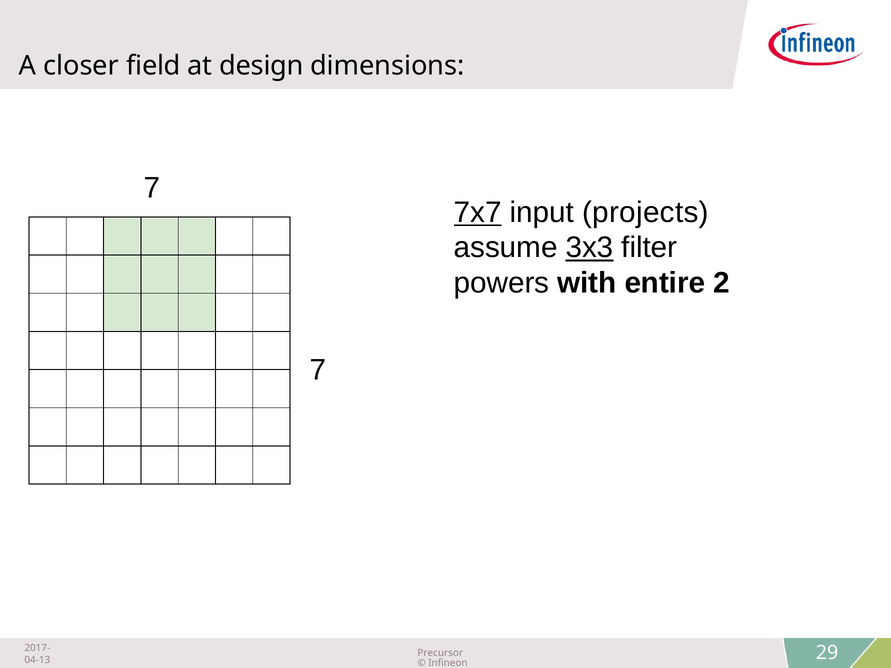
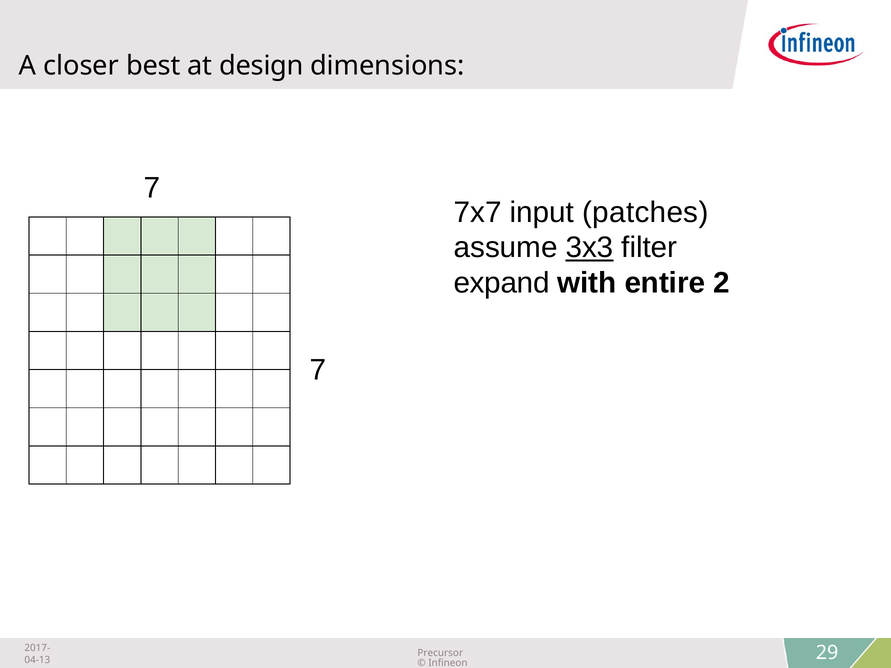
field: field -> best (153, 66)
7x7 underline: present -> none (478, 212)
projects: projects -> patches (645, 212)
powers: powers -> expand (502, 283)
